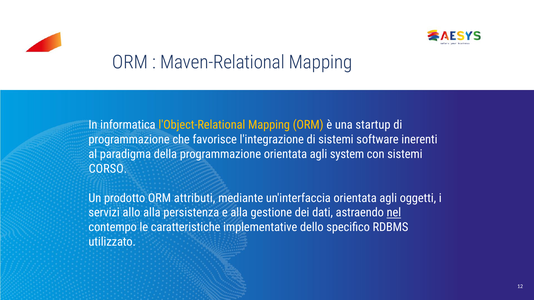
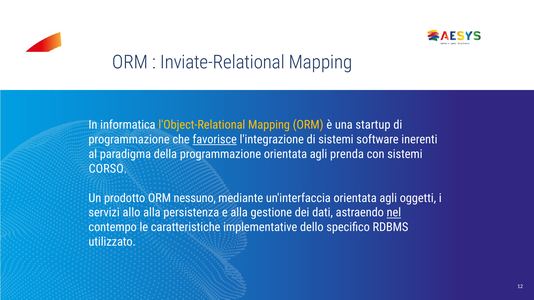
Maven-Relational: Maven-Relational -> Inviate-Relational (222, 62)
favorisce underline: none -> present (215, 139)
system: system -> prenda (347, 154)
attributi: attributi -> nessuno (195, 198)
